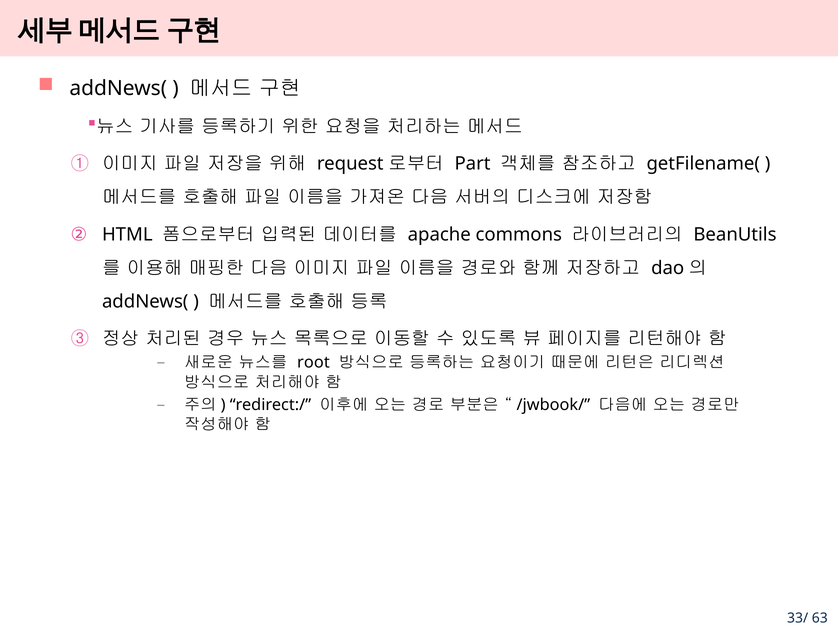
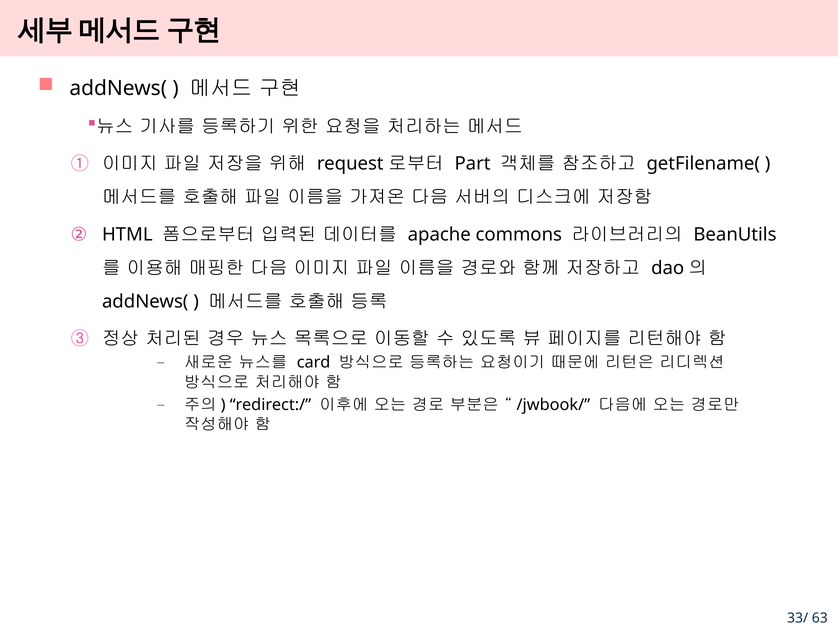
root: root -> card (314, 363)
